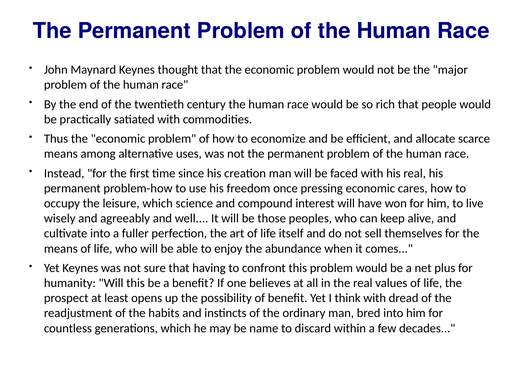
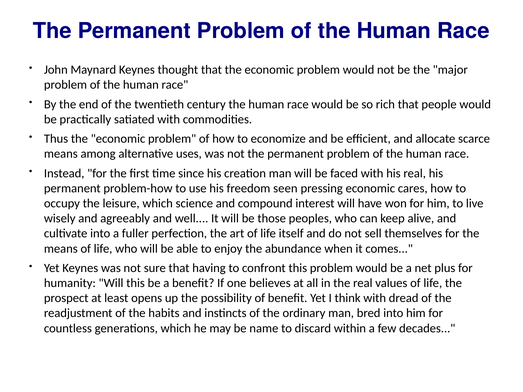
once: once -> seen (285, 188)
